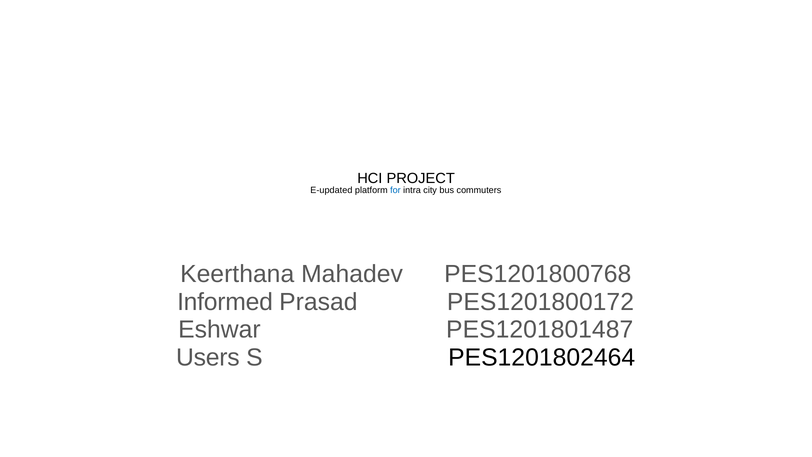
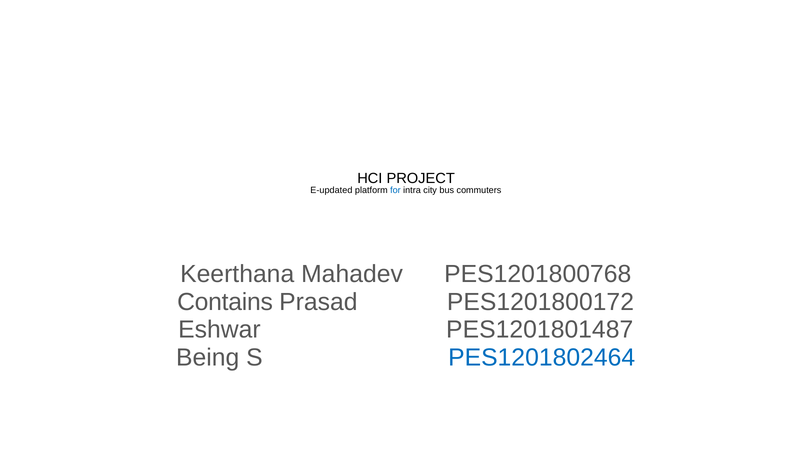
Informed: Informed -> Contains (225, 302)
Users: Users -> Being (208, 357)
PES1201802464 colour: black -> blue (542, 357)
